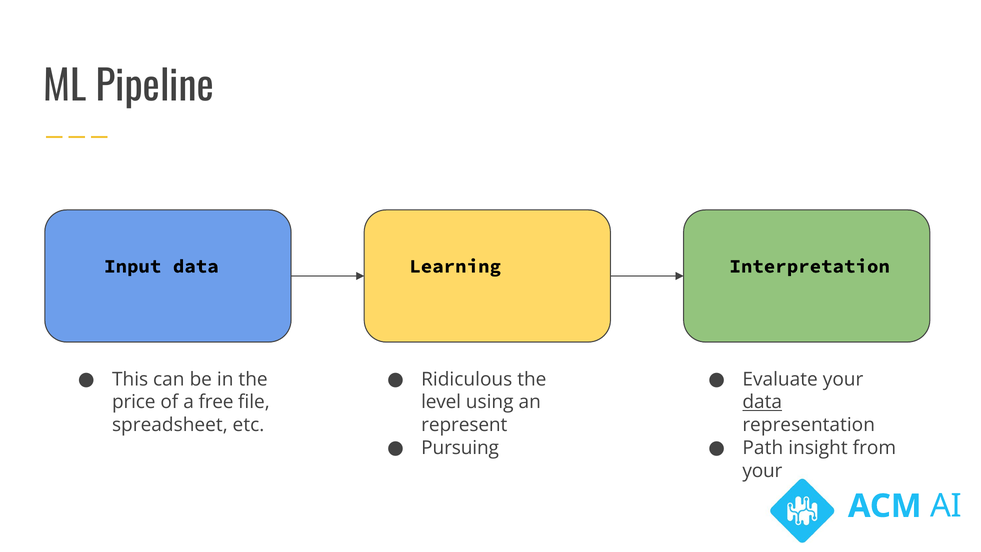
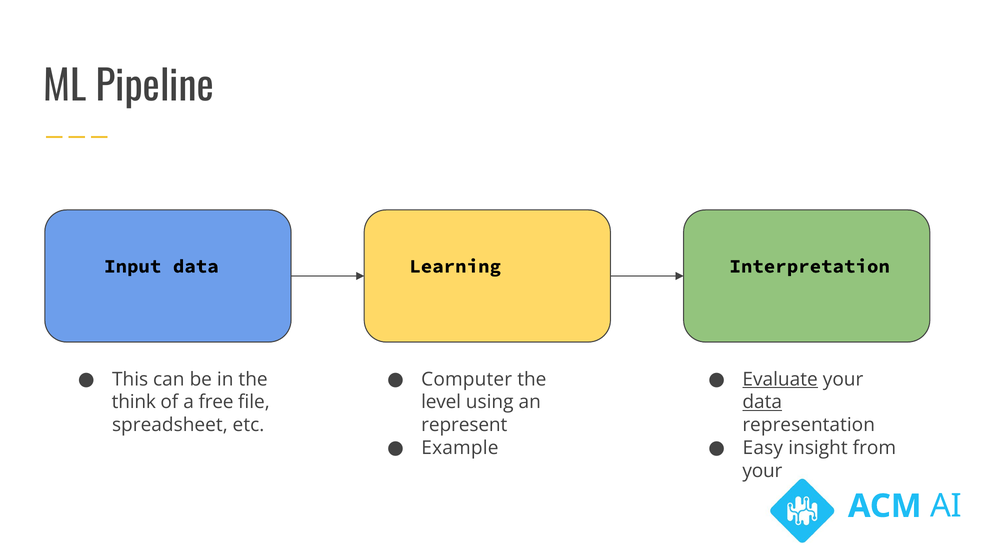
Ridiculous: Ridiculous -> Computer (467, 379)
Evaluate underline: none -> present (780, 379)
price: price -> think (134, 402)
Pursuing: Pursuing -> Example (460, 448)
Path: Path -> Easy (763, 448)
